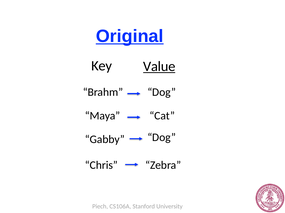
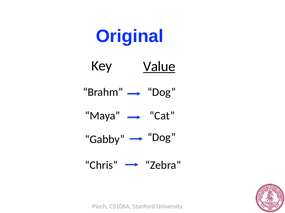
Original underline: present -> none (130, 36)
